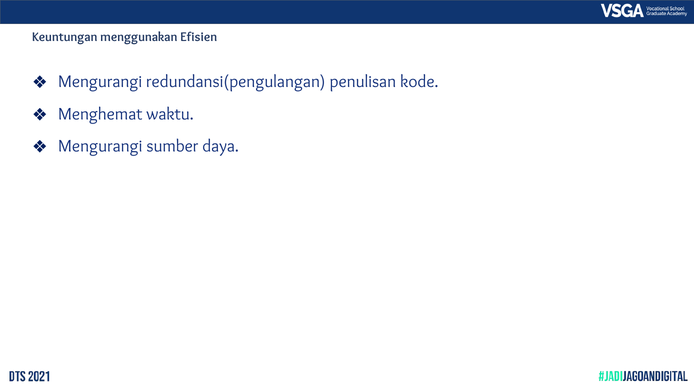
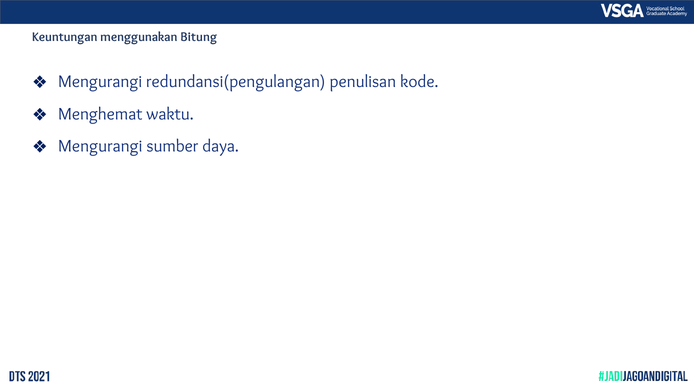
Efisien: Efisien -> Bitung (199, 37)
